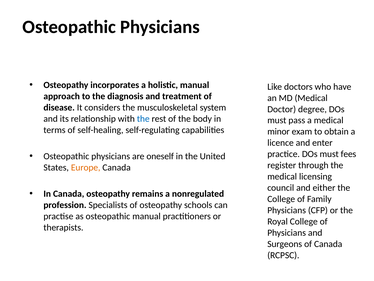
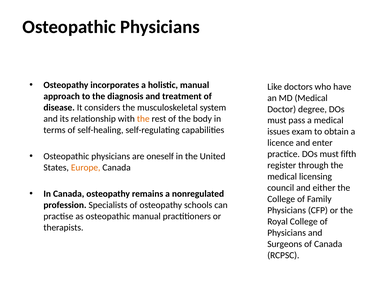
the colour: blue -> orange (143, 119)
minor: minor -> issues (279, 131)
fees: fees -> fifth (348, 154)
